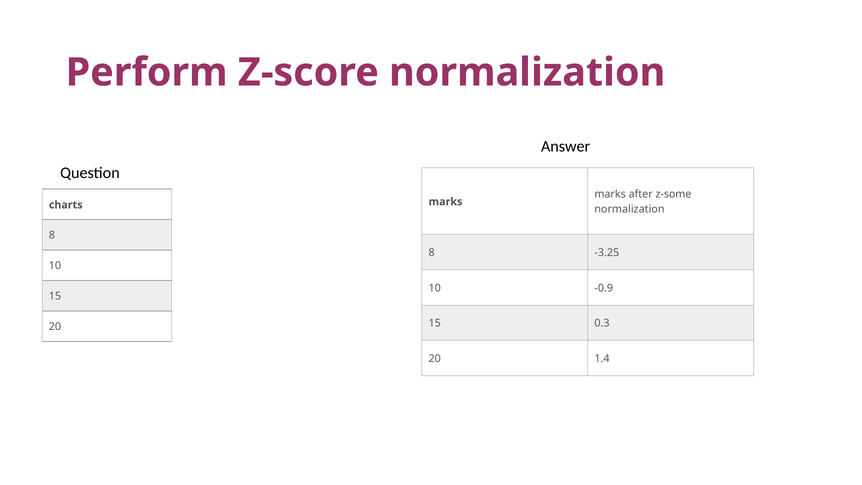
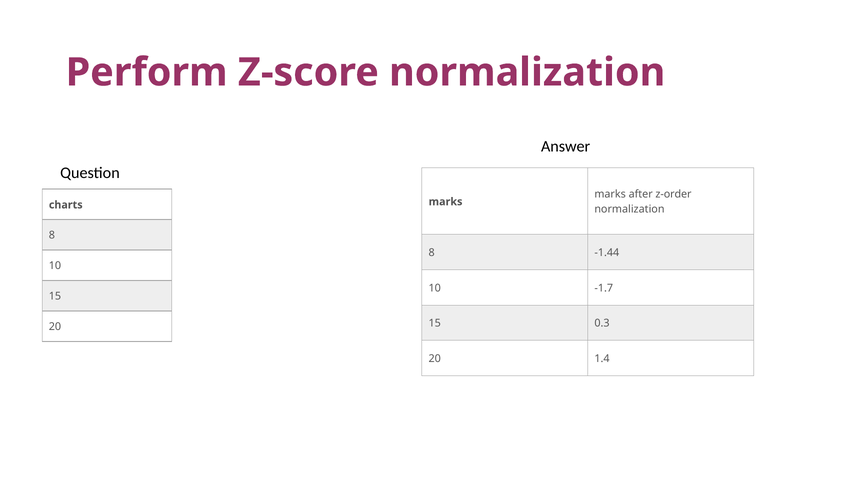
z-some: z-some -> z-order (673, 194)
-3.25: -3.25 -> -1.44 (607, 253)
-0.9: -0.9 -> -1.7 (604, 288)
